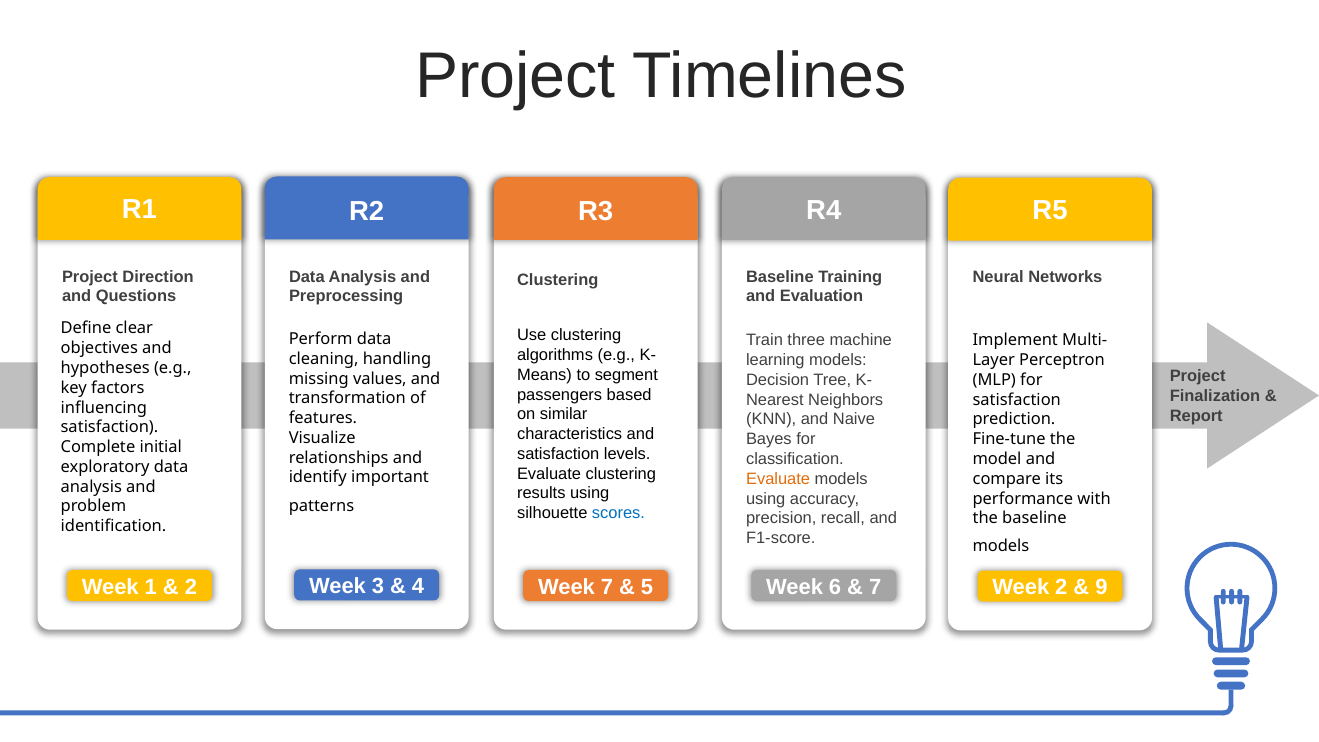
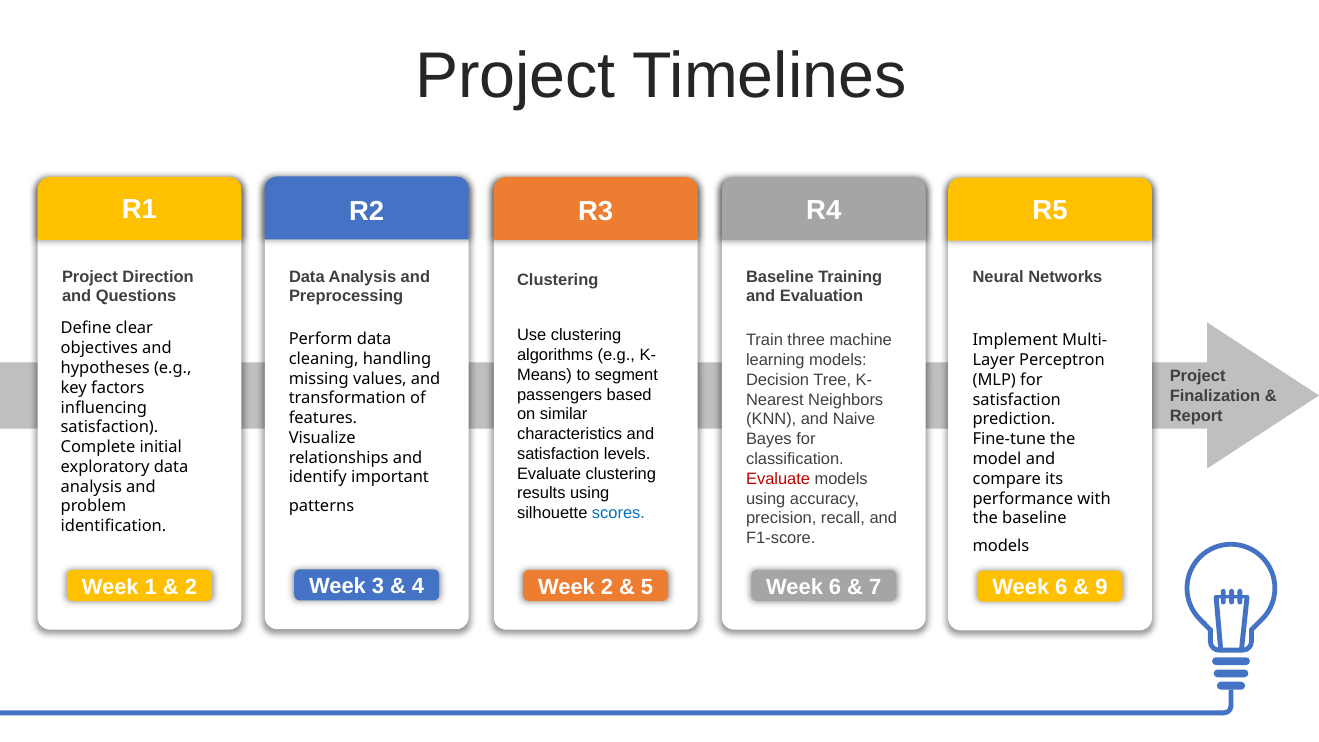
Evaluate colour: orange -> red (778, 479)
Week 7: 7 -> 2 (607, 587)
2: 2 -> 6 (1061, 588)
